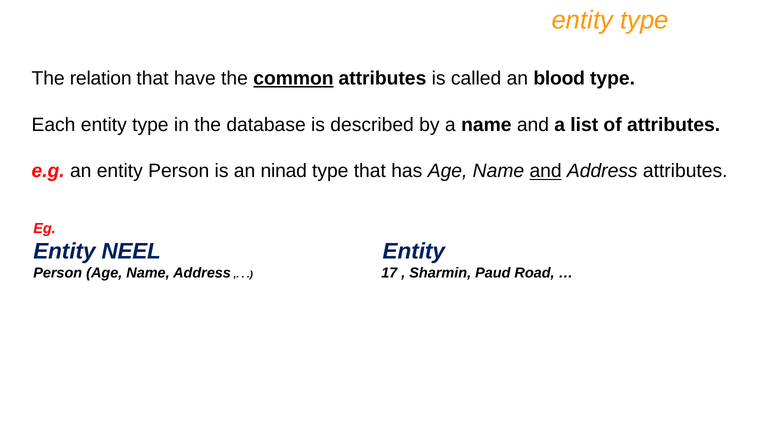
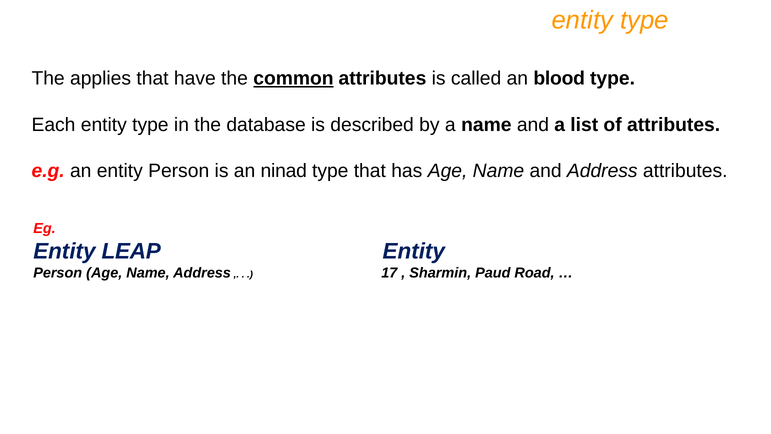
relation: relation -> applies (101, 78)
and underline: present -> none (546, 171)
NEEL: NEEL -> LEAP (131, 251)
